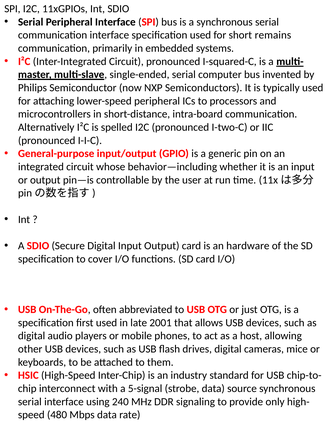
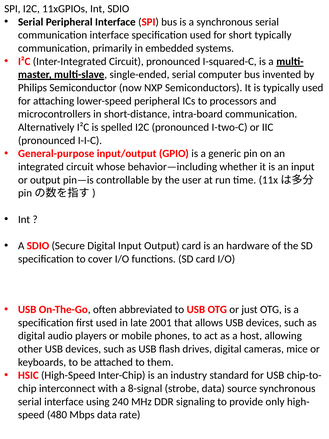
short remains: remains -> typically (273, 35)
5-signal: 5-signal -> 8-signal (145, 388)
